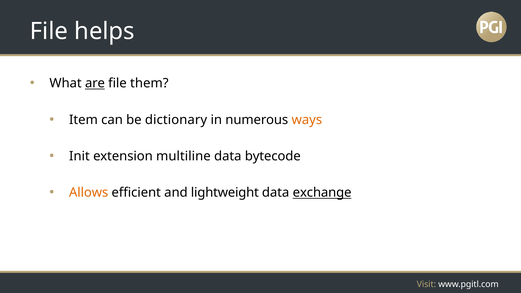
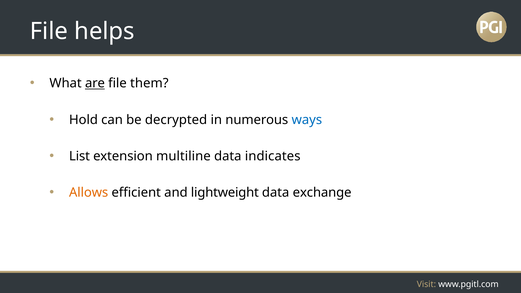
Item: Item -> Hold (83, 120)
dictionary: dictionary -> decrypted (176, 120)
ways colour: orange -> blue (307, 120)
Init: Init -> List (79, 156)
bytecode: bytecode -> indicates (273, 156)
exchange underline: present -> none (322, 193)
